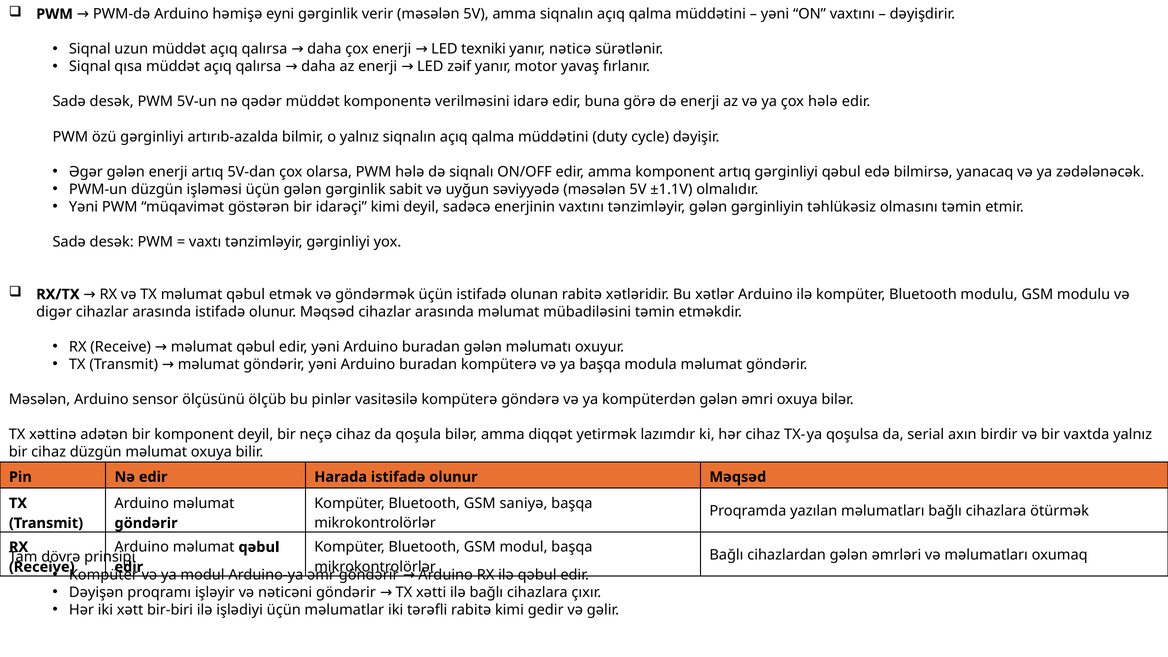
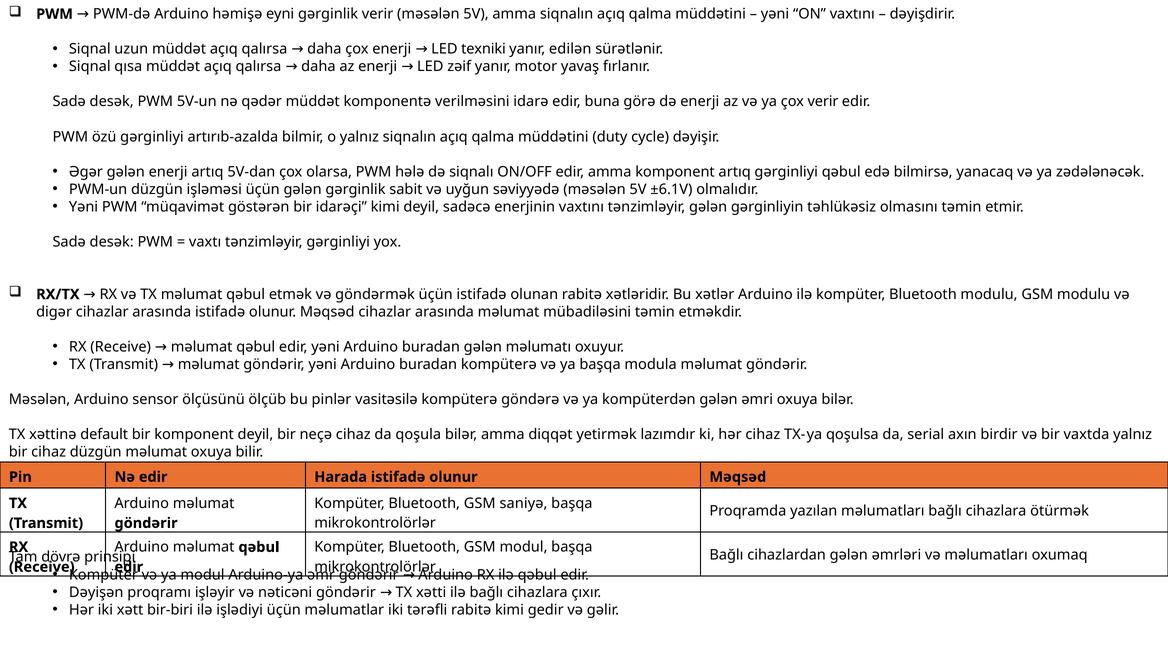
nəticə: nəticə -> edilən (570, 49)
çox hələ: hələ -> verir (823, 102)
±1.1V: ±1.1V -> ±6.1V (671, 189)
adətən: adətən -> default (104, 435)
